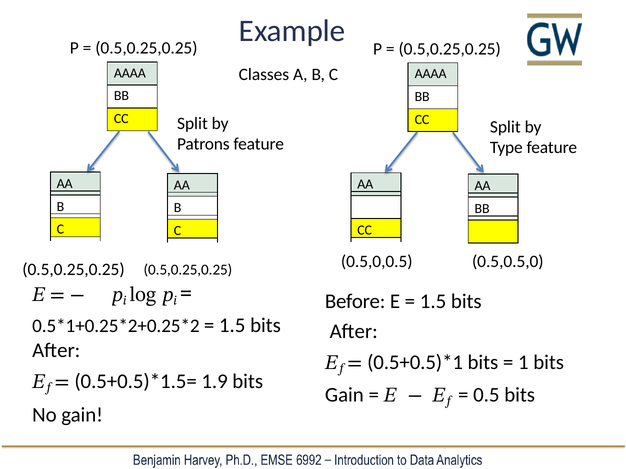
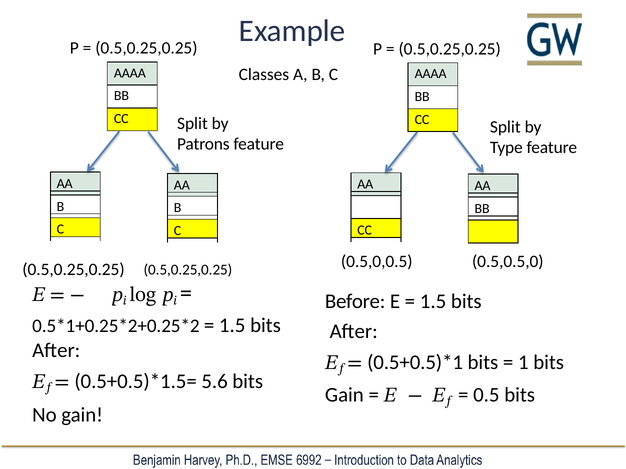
1.9: 1.9 -> 5.6 (215, 382)
